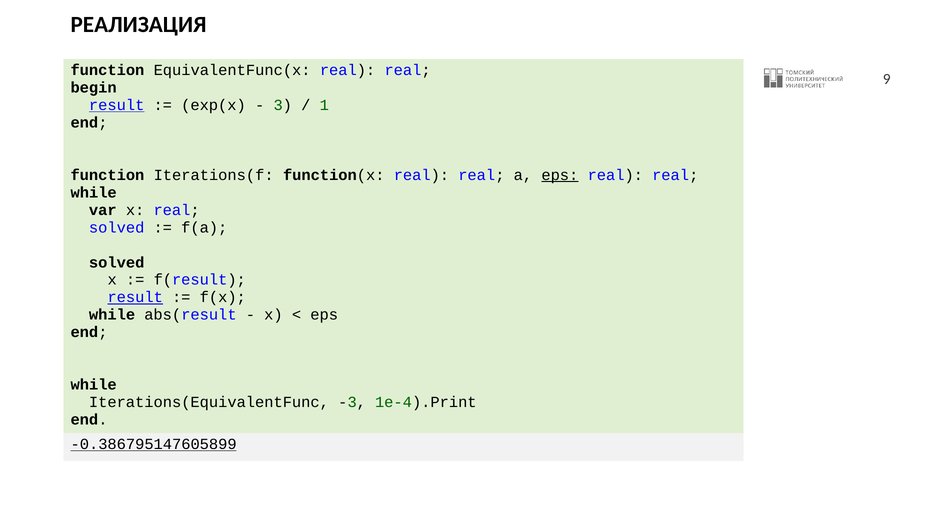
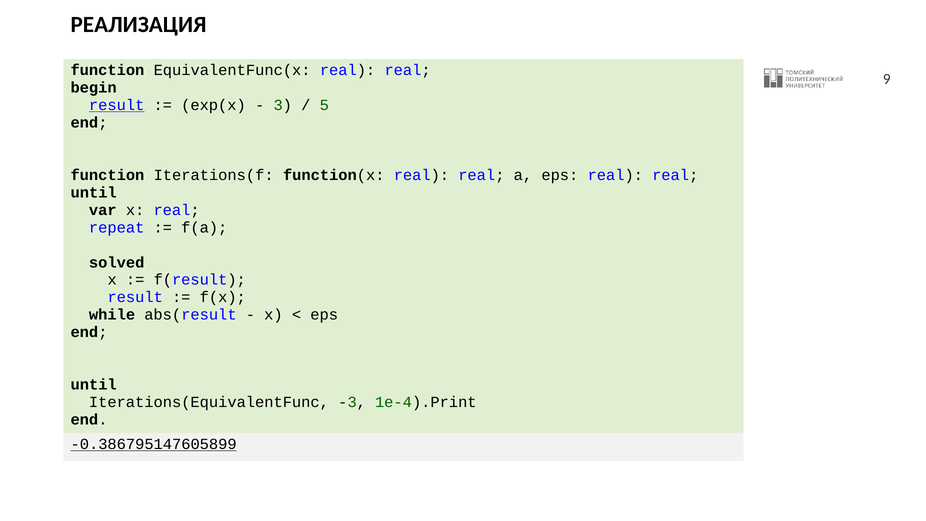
1: 1 -> 5 (324, 105)
eps underline: present -> none (560, 175)
while: while -> until (94, 192)
solved: solved -> repeat (117, 227)
result underline: present -> none (135, 297)
while: while -> until (94, 385)
